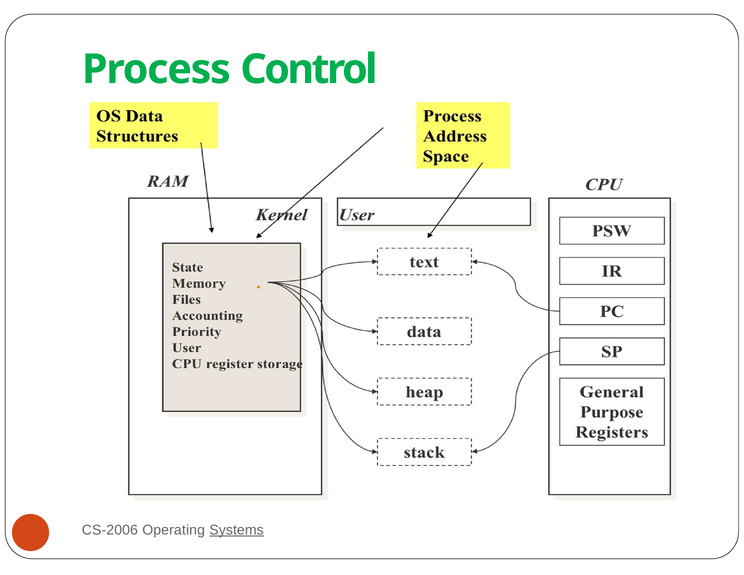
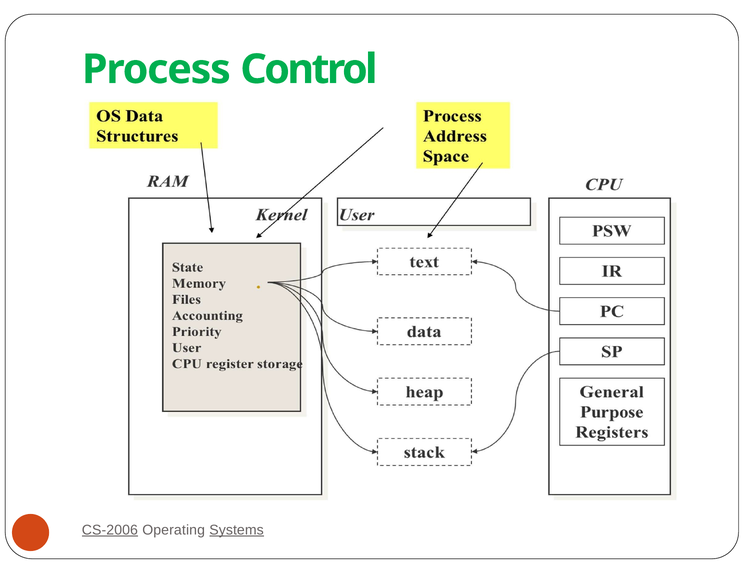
CS-2006 underline: none -> present (110, 530)
